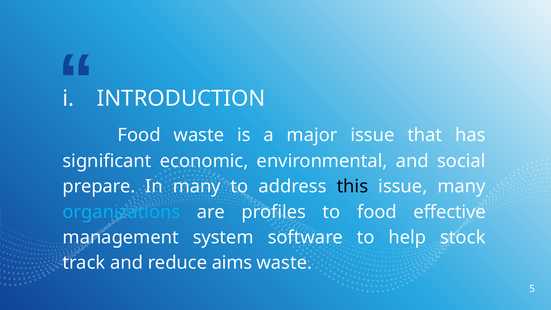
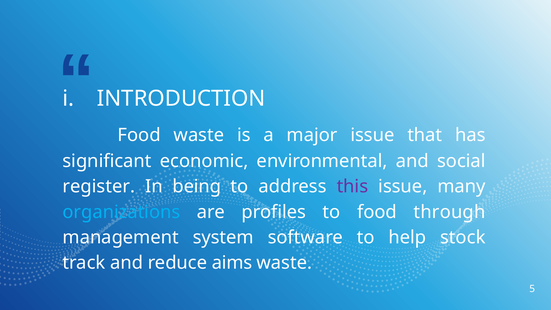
prepare: prepare -> register (99, 187)
In many: many -> being (197, 187)
this colour: black -> purple (352, 187)
effective: effective -> through (449, 212)
